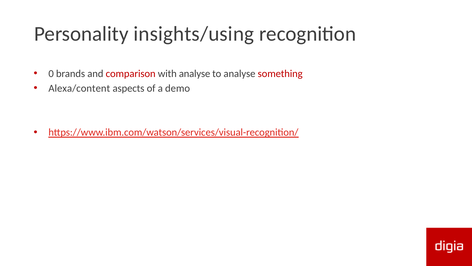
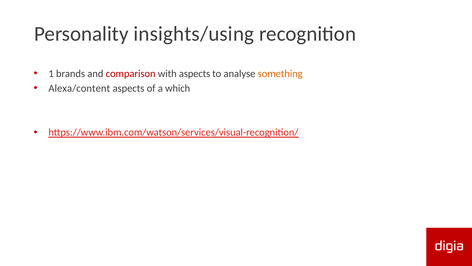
0: 0 -> 1 (51, 74)
with analyse: analyse -> aspects (195, 74)
something colour: red -> orange (280, 74)
demo: demo -> which (178, 88)
